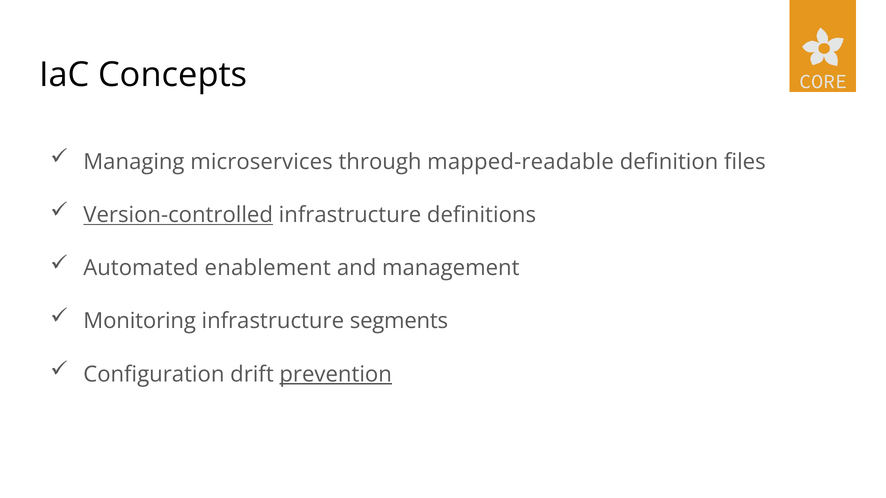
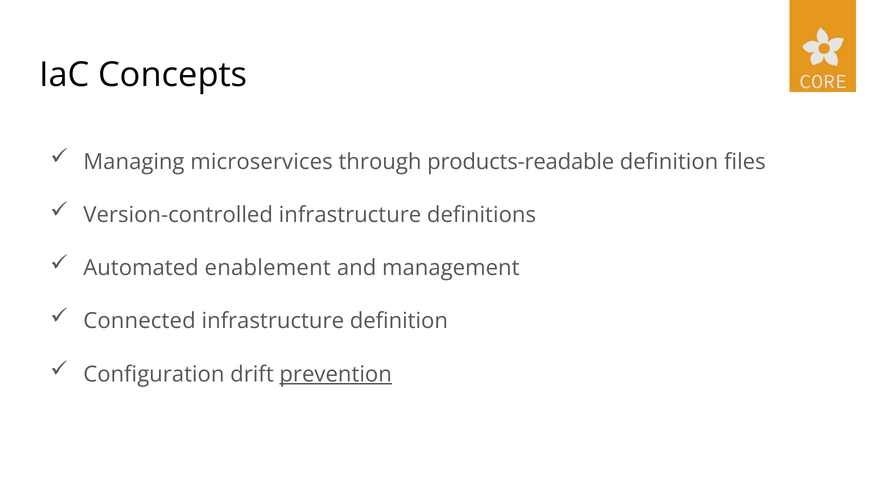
mapped-readable: mapped-readable -> products-readable (521, 162)
Version-controlled underline: present -> none (178, 215)
Monitoring: Monitoring -> Connected (140, 321)
infrastructure segments: segments -> definition (399, 321)
